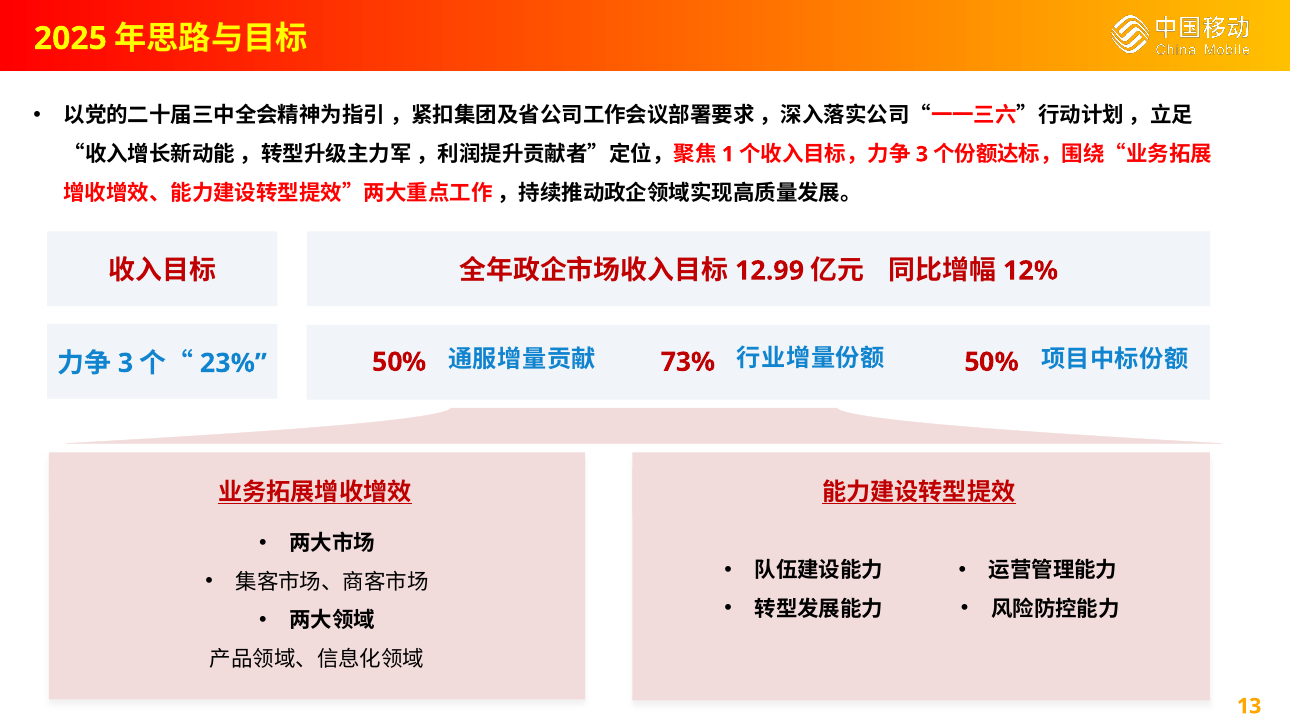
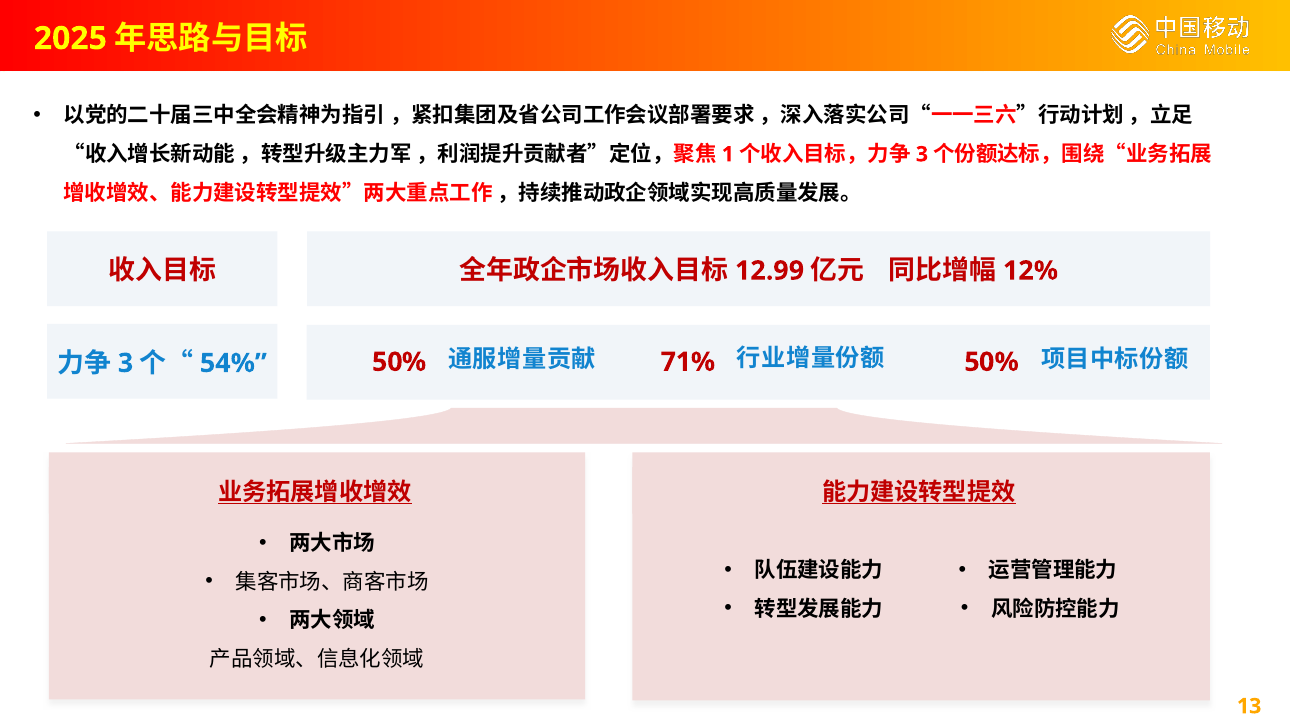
23%: 23% -> 54% (233, 363)
73%: 73% -> 71% (688, 362)
